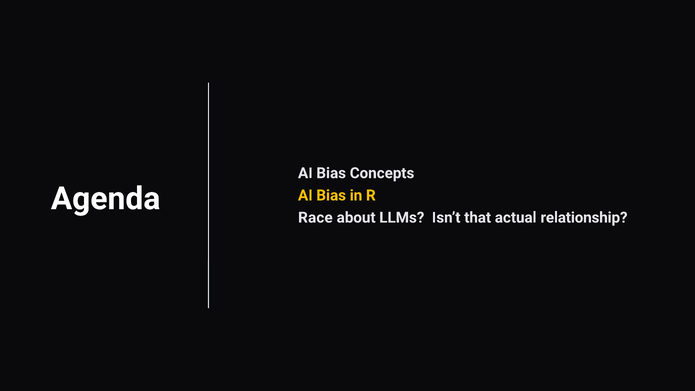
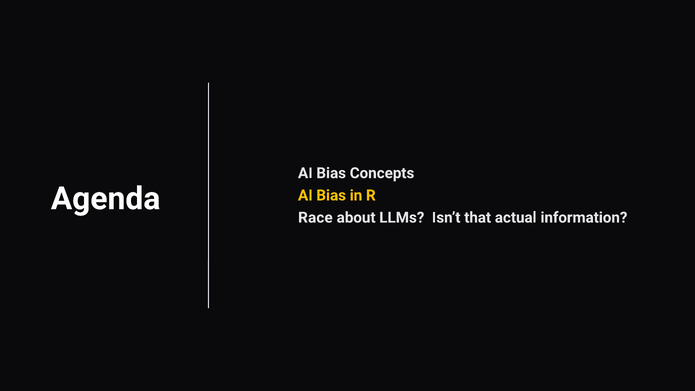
relationship: relationship -> information (584, 218)
